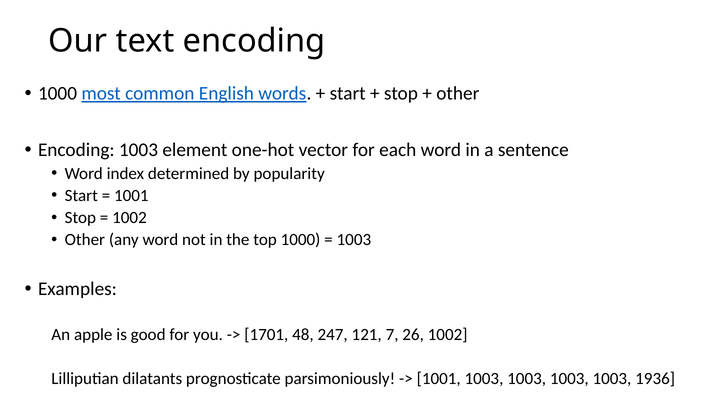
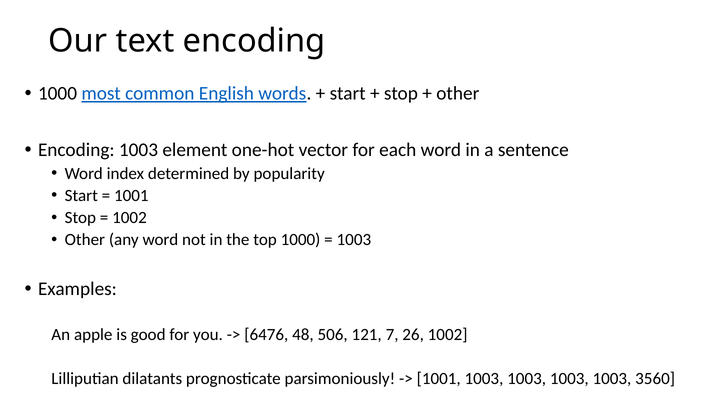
1701: 1701 -> 6476 (266, 334)
247: 247 -> 506 (333, 334)
1936: 1936 -> 3560 (655, 378)
